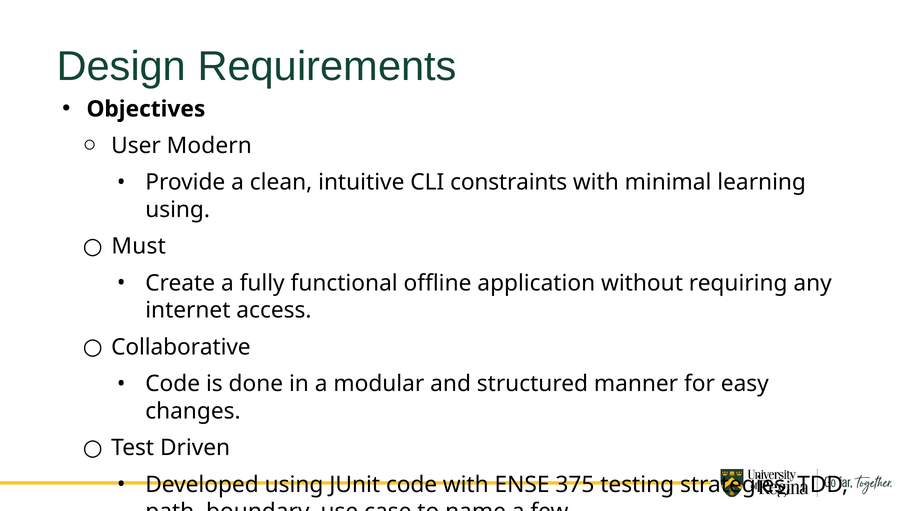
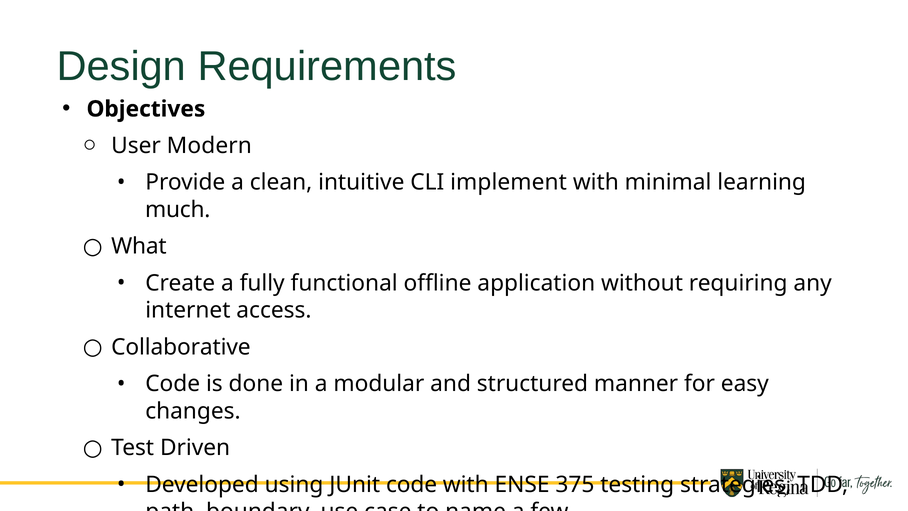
constraints: constraints -> implement (509, 182)
using: using -> much (178, 210)
Must: Must -> What (139, 246)
